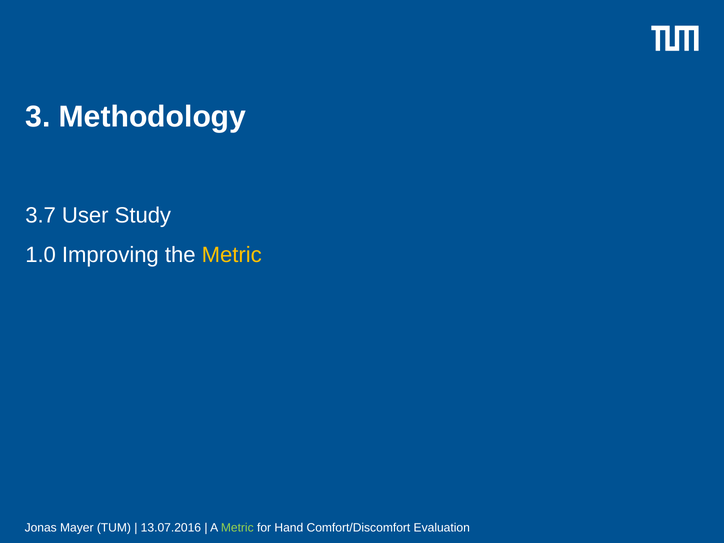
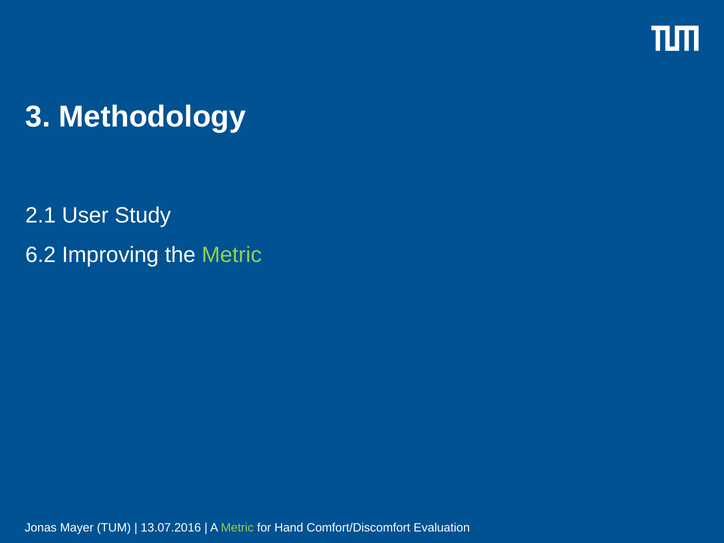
3.7: 3.7 -> 2.1 (41, 215)
1.0: 1.0 -> 6.2 (41, 255)
Metric colour: yellow -> light green (232, 255)
